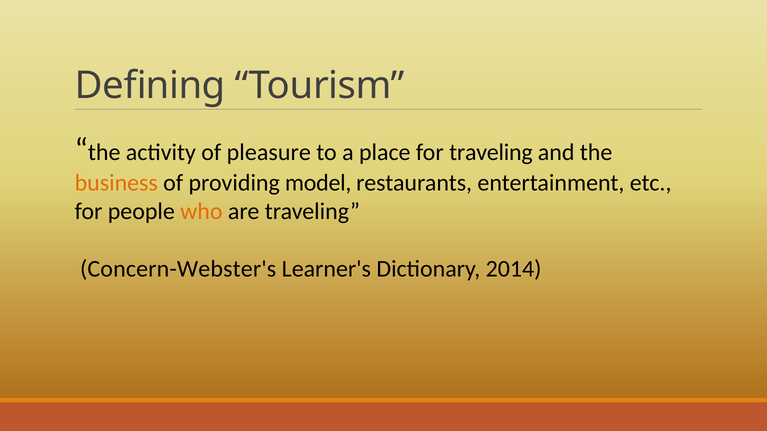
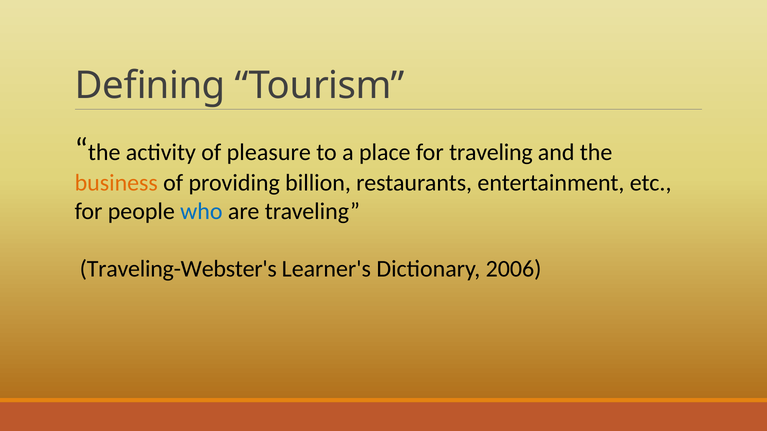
model: model -> billion (318, 183)
who colour: orange -> blue (201, 212)
Concern-Webster's: Concern-Webster's -> Traveling-Webster's (178, 269)
2014: 2014 -> 2006 (514, 269)
